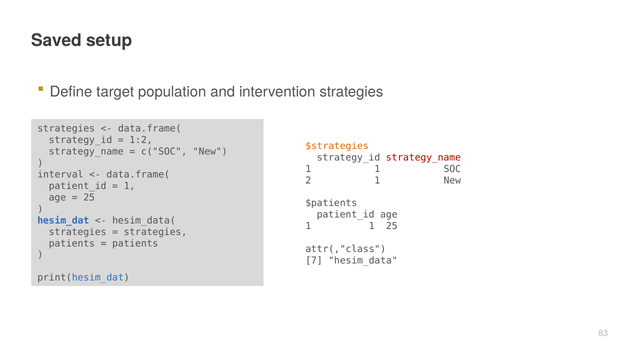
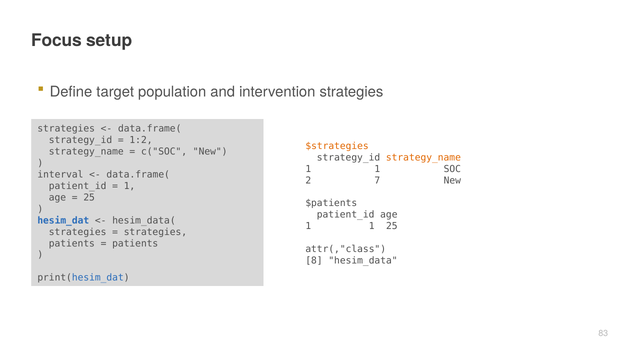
Saved: Saved -> Focus (56, 40)
strategy_name colour: red -> orange (423, 157)
2 1: 1 -> 7 (377, 180)
7: 7 -> 8 (314, 260)
